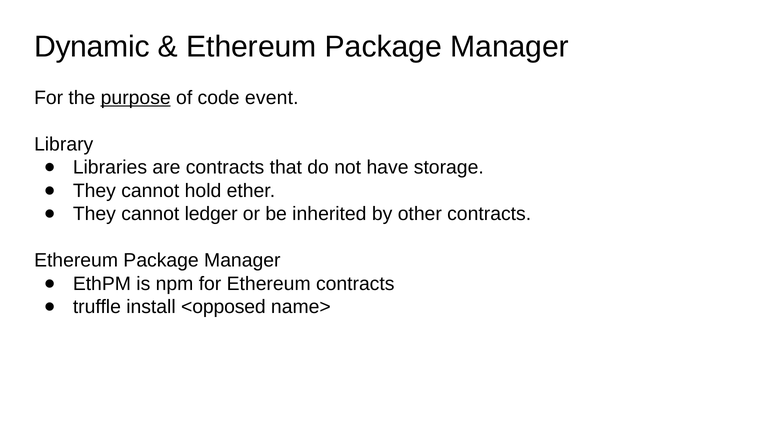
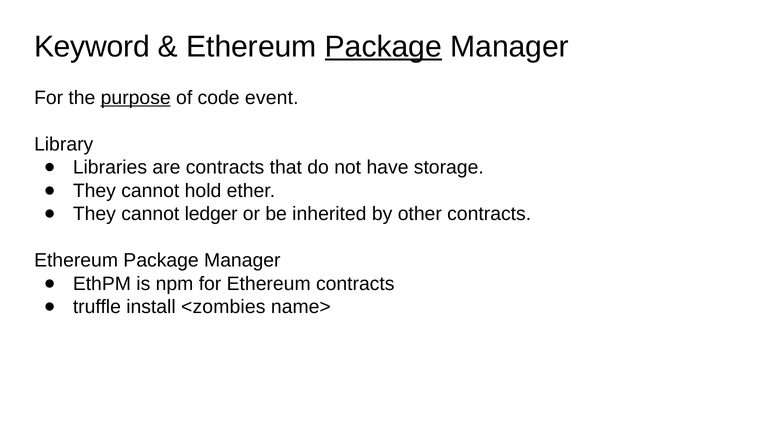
Dynamic: Dynamic -> Keyword (92, 47)
Package underline: none -> present (383, 47)
<opposed: <opposed -> <zombies (223, 307)
